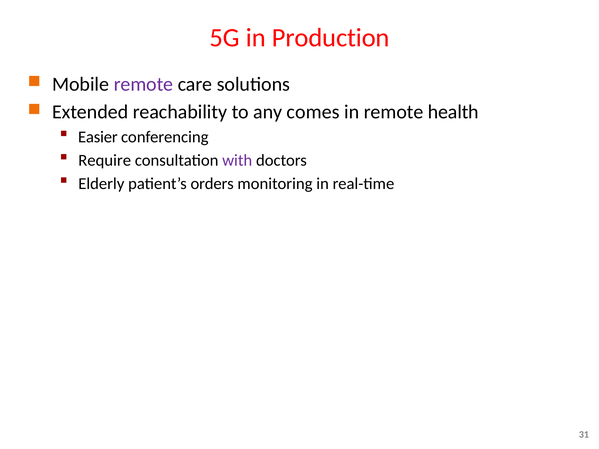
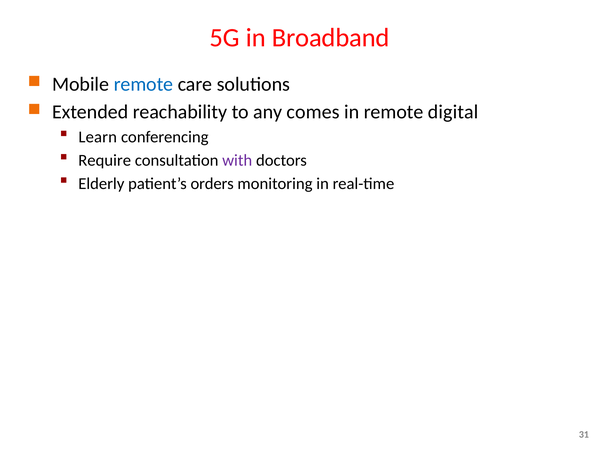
Production: Production -> Broadband (331, 38)
remote colour: purple -> blue (143, 84)
health: health -> digital (453, 112)
Easier: Easier -> Learn (98, 137)
